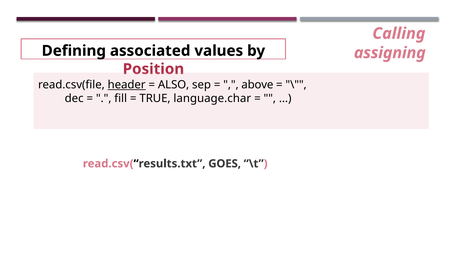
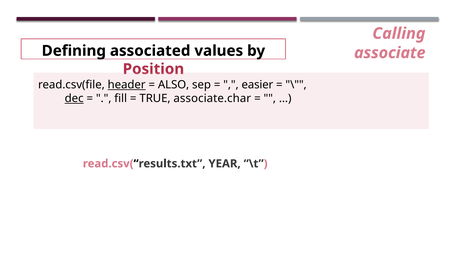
assigning: assigning -> associate (390, 53)
above: above -> easier (257, 85)
dec underline: none -> present (74, 99)
language.char: language.char -> associate.char (212, 99)
GOES: GOES -> YEAR (225, 164)
